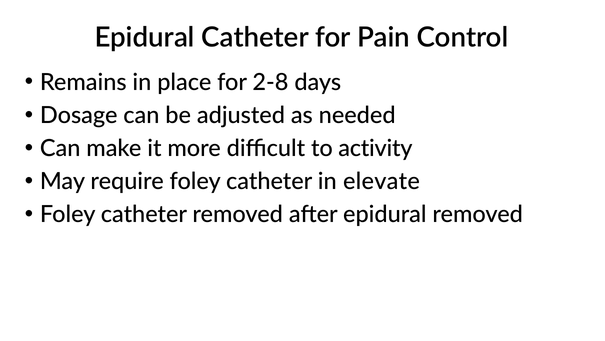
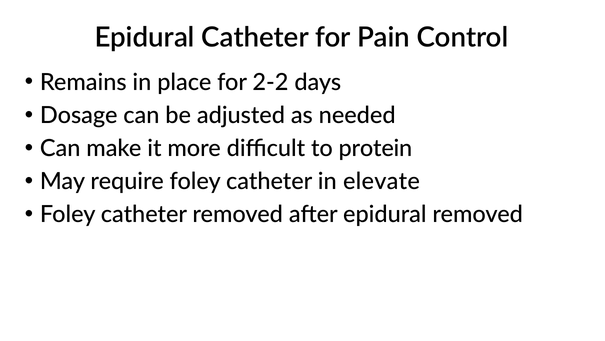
2-8: 2-8 -> 2-2 (270, 82)
activity: activity -> protein (375, 148)
